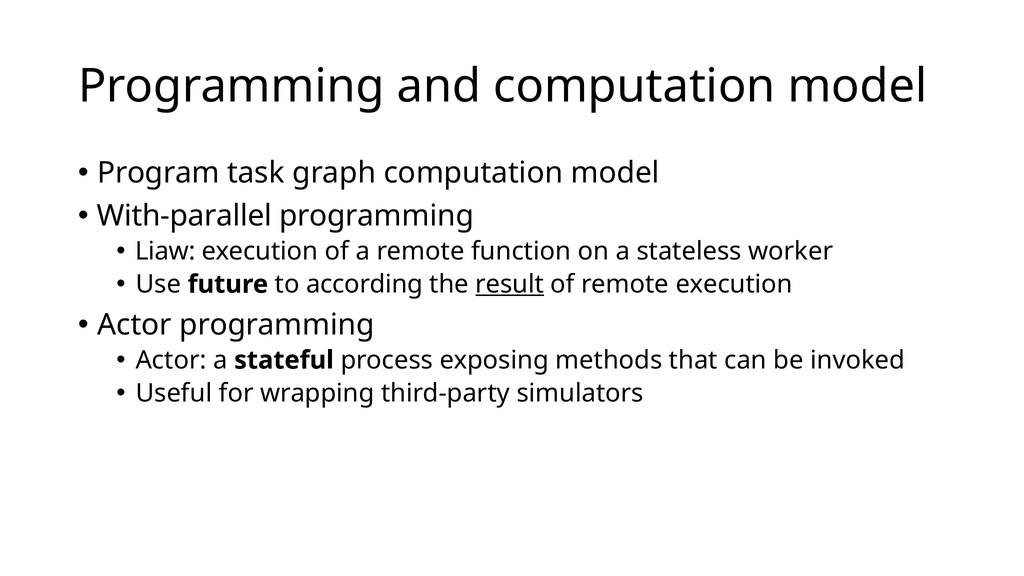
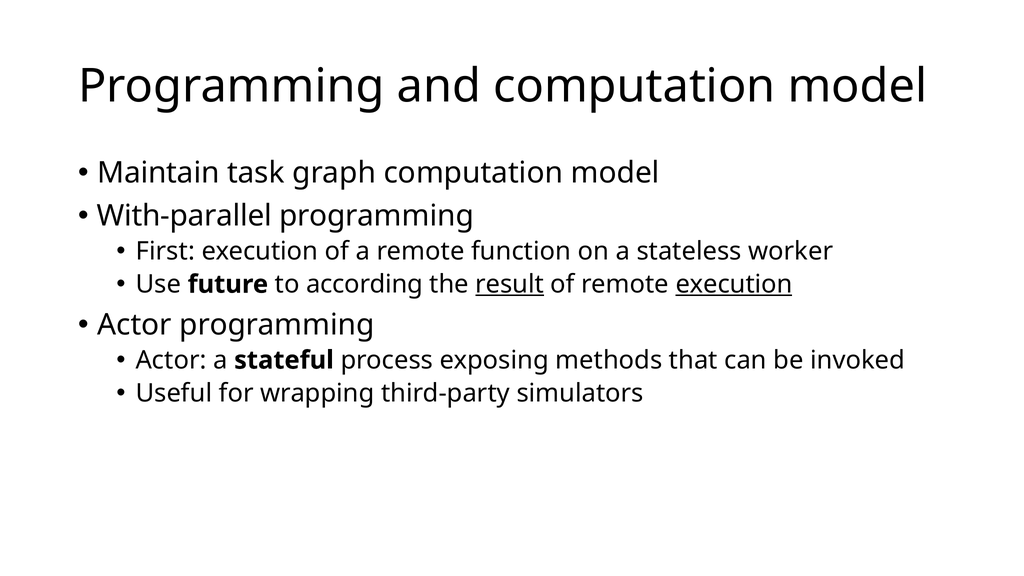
Program: Program -> Maintain (158, 173)
Liaw: Liaw -> First (165, 251)
execution underline: none -> present (734, 284)
